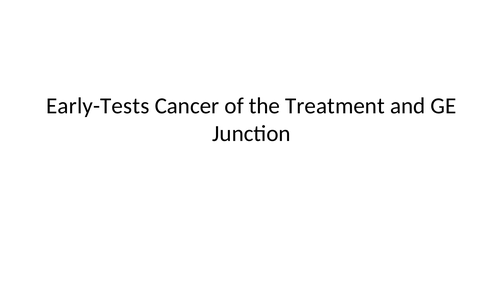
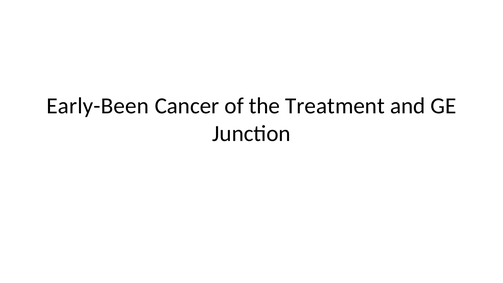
Early-Tests: Early-Tests -> Early-Been (98, 106)
